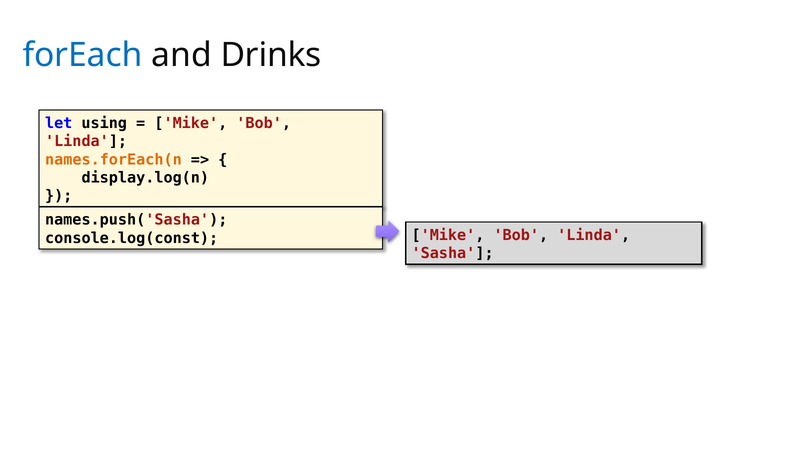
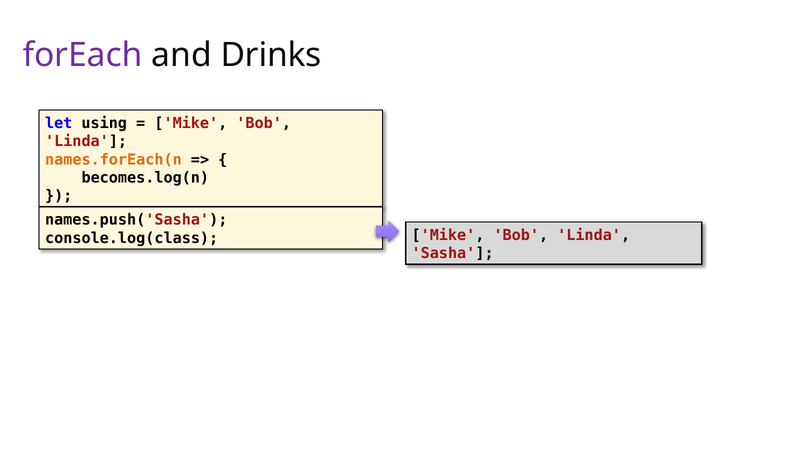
forEach colour: blue -> purple (83, 55)
display.log(n: display.log(n -> becomes.log(n (145, 178)
console.log(const: console.log(const -> console.log(class (132, 238)
